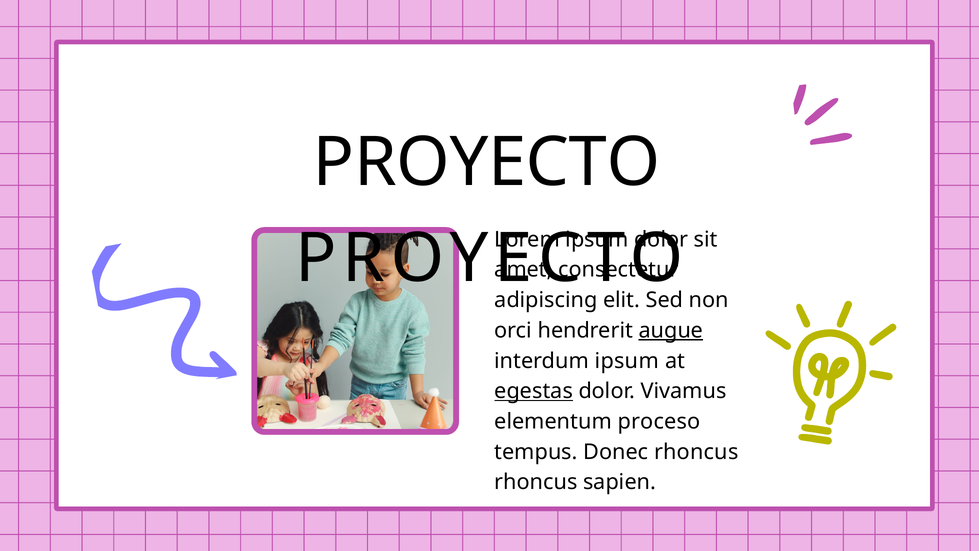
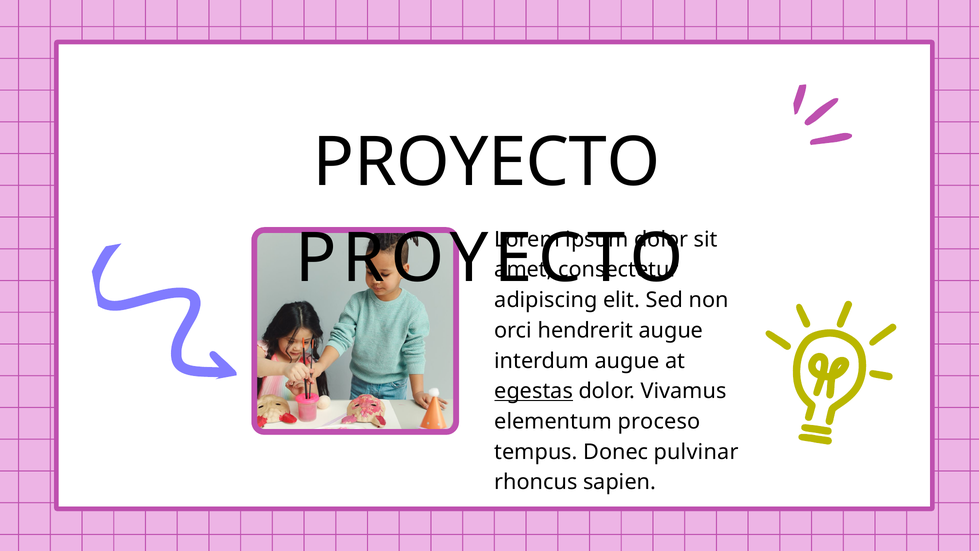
augue underline: present -> none (671, 330)
interdum ipsum: ipsum -> augue (627, 361)
Donec rhoncus: rhoncus -> pulvinar (696, 452)
